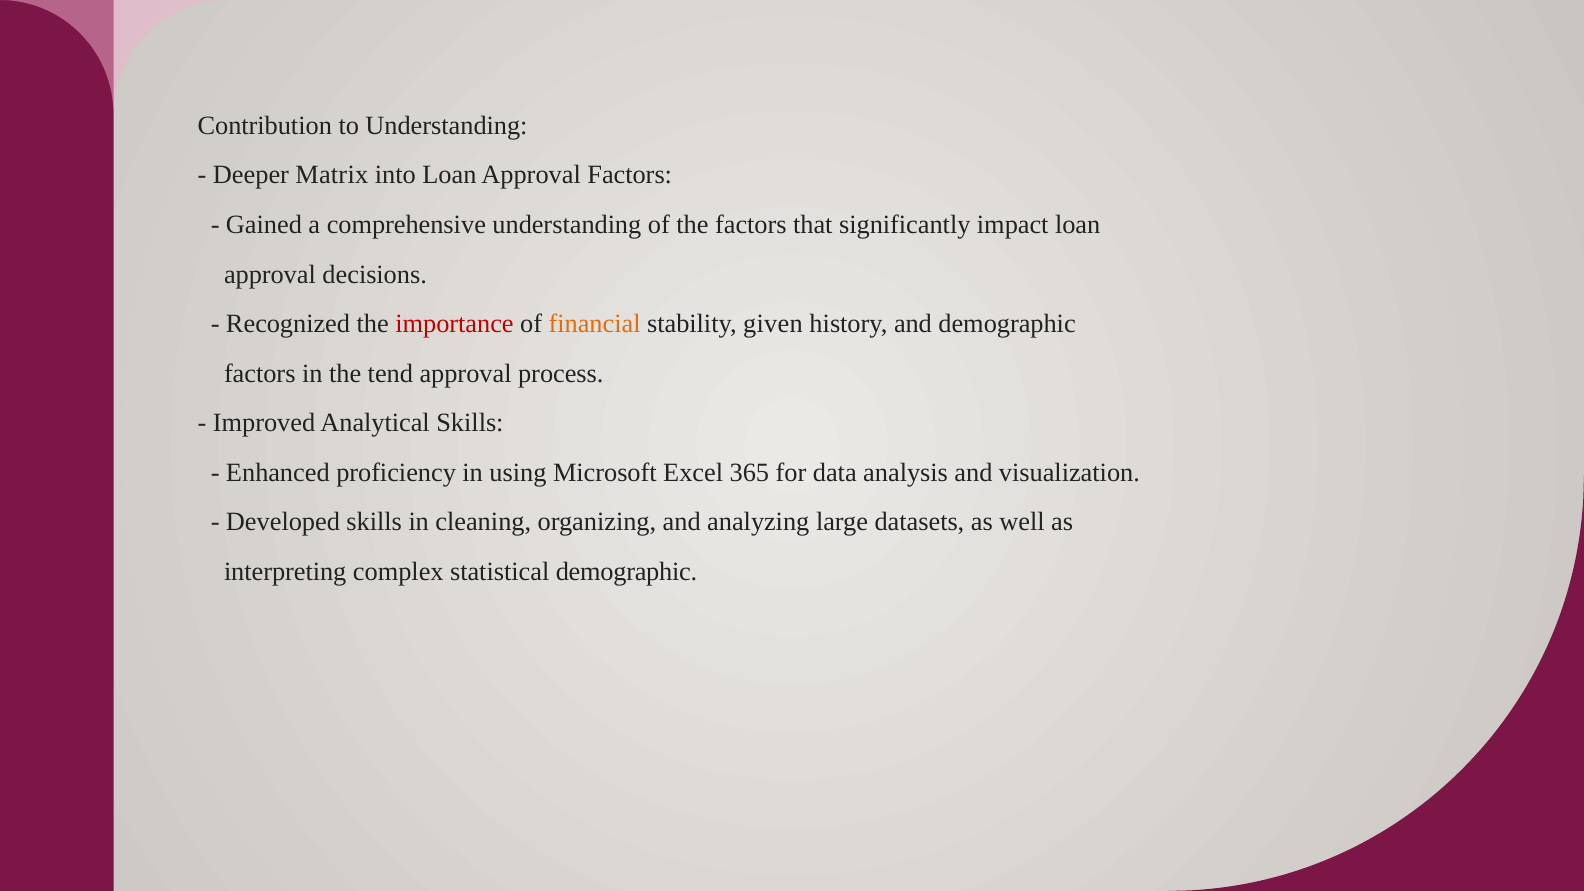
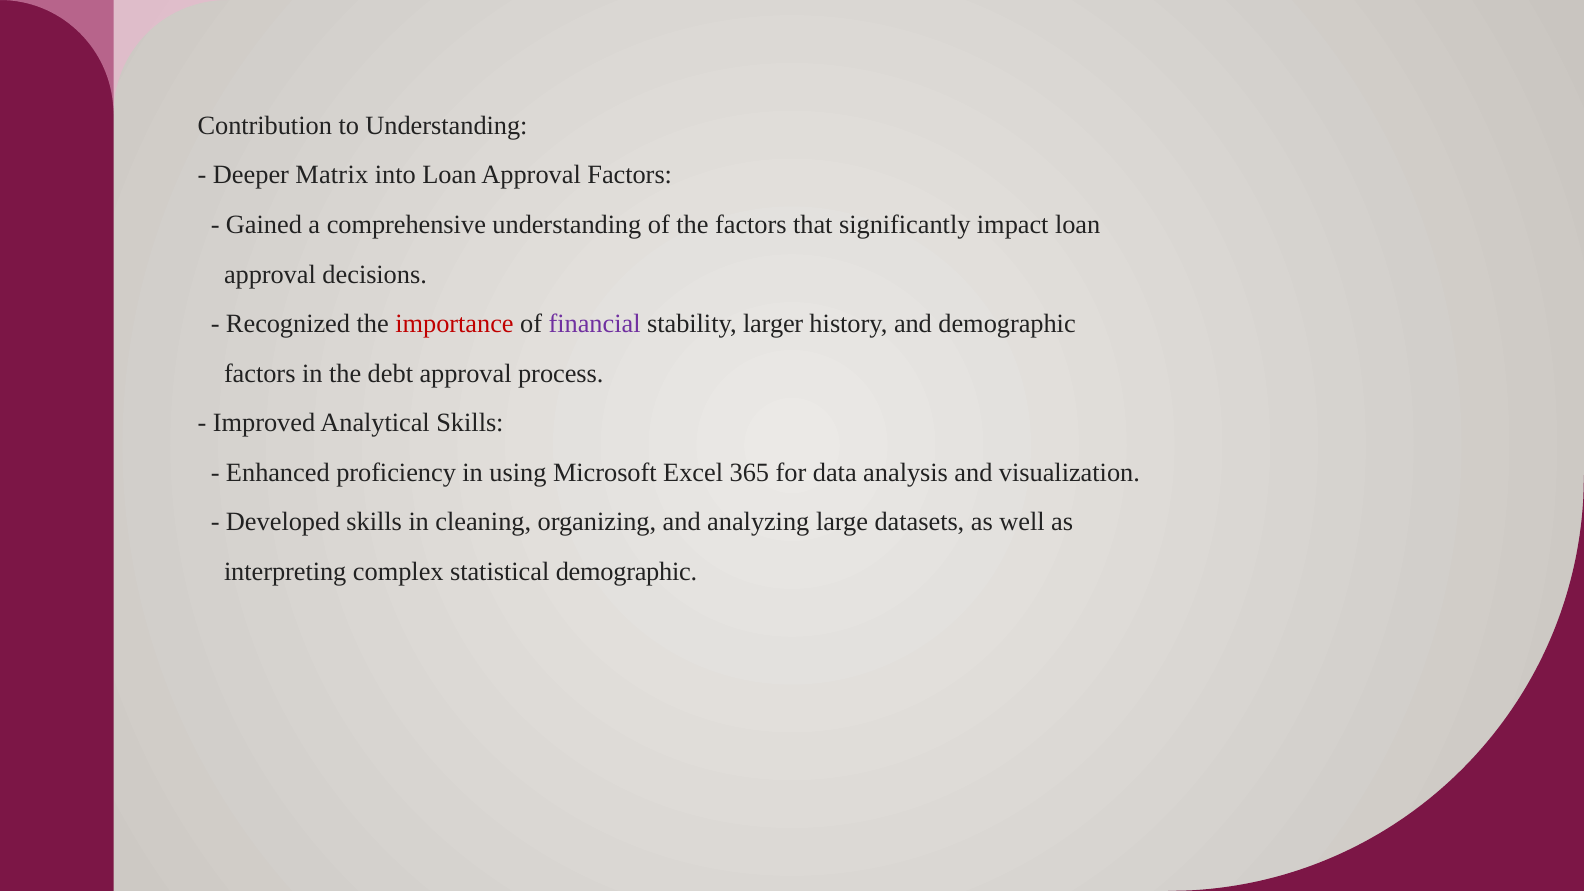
financial colour: orange -> purple (595, 324)
given: given -> larger (773, 324)
tend: tend -> debt (390, 374)
